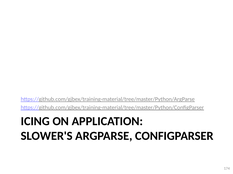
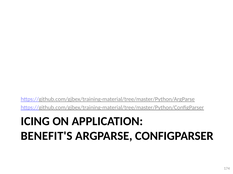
SLOWER'S: SLOWER'S -> BENEFIT'S (47, 136)
